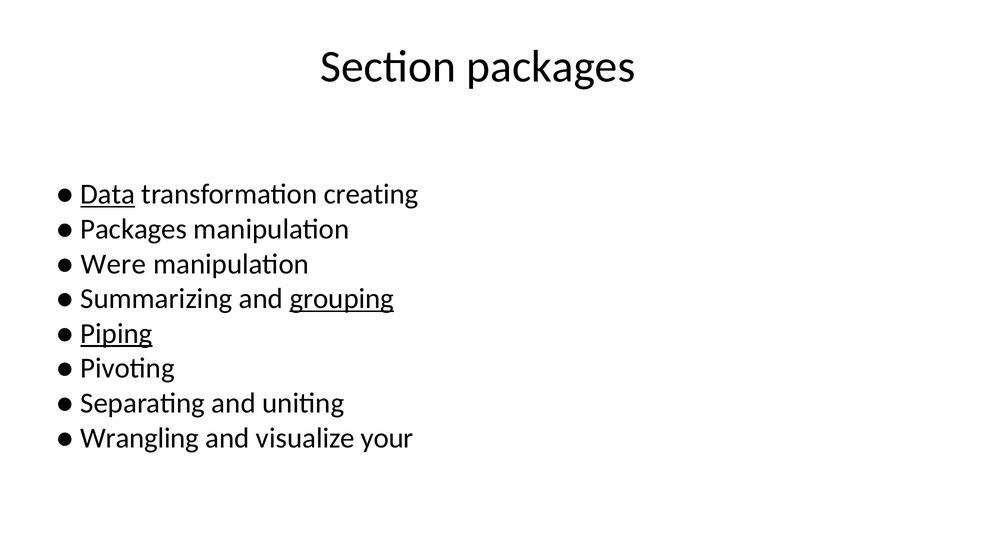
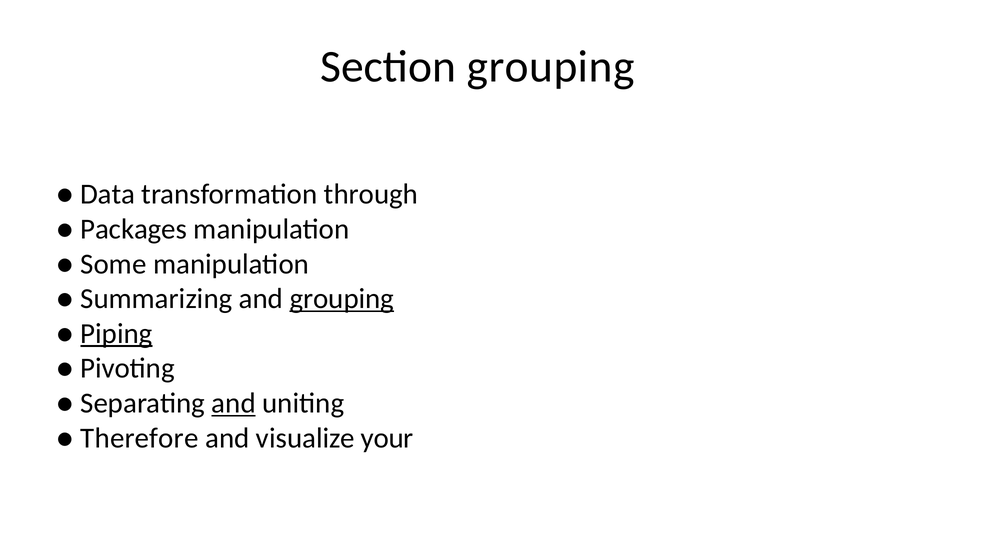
Section packages: packages -> grouping (551, 67)
Data underline: present -> none (108, 194)
creating: creating -> through (371, 194)
Were: Were -> Some (113, 264)
and underline: none -> present (234, 403)
Wrangling: Wrangling -> Therefore (139, 438)
